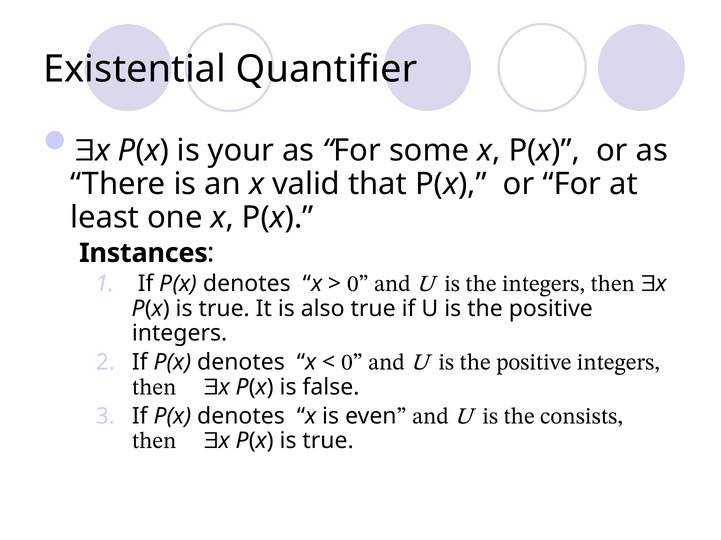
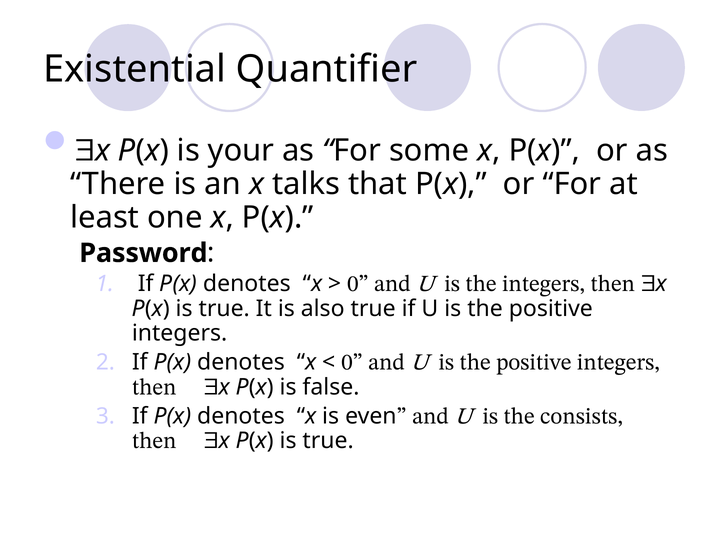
valid: valid -> talks (306, 184)
Instances: Instances -> Password (143, 253)
